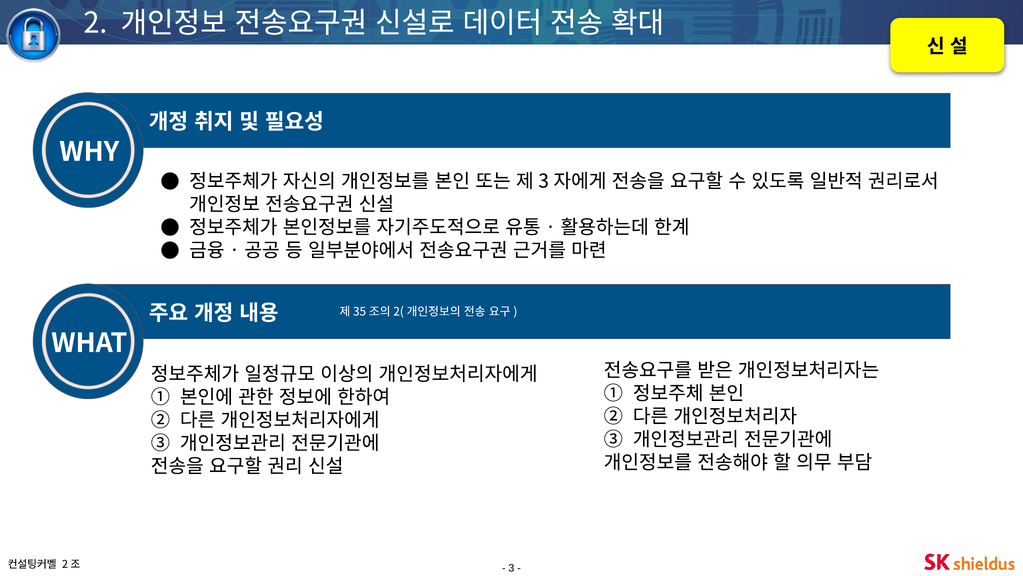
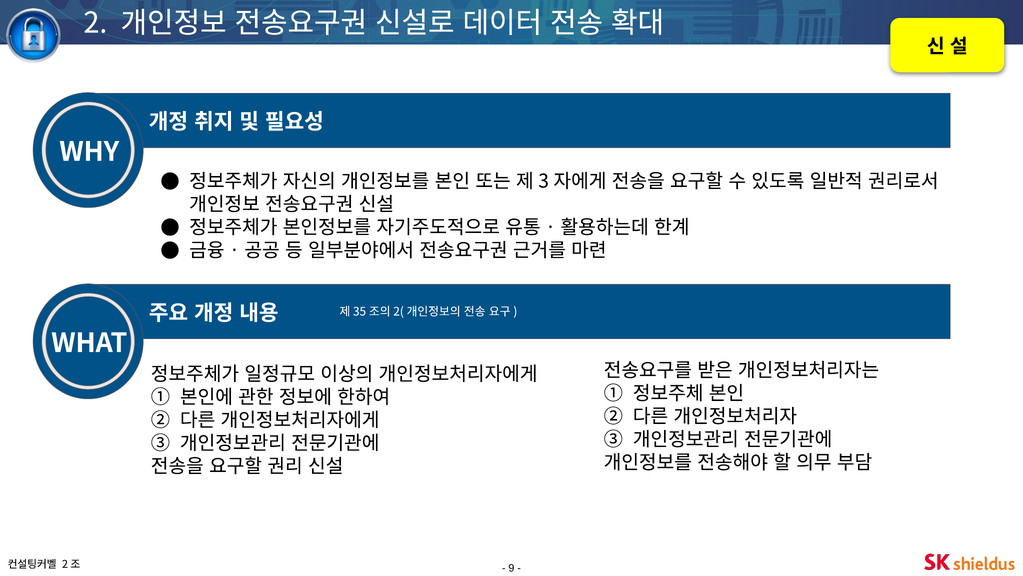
3: 3 -> 9 (511, 568)
